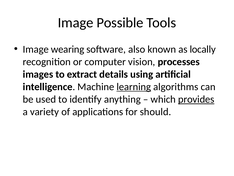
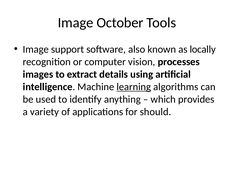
Possible: Possible -> October (120, 23)
wearing: wearing -> support (68, 49)
provides underline: present -> none (196, 99)
